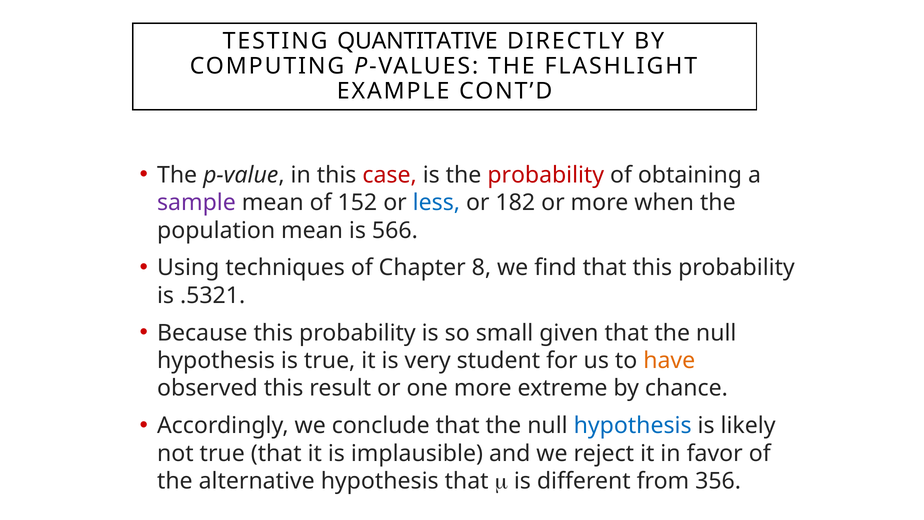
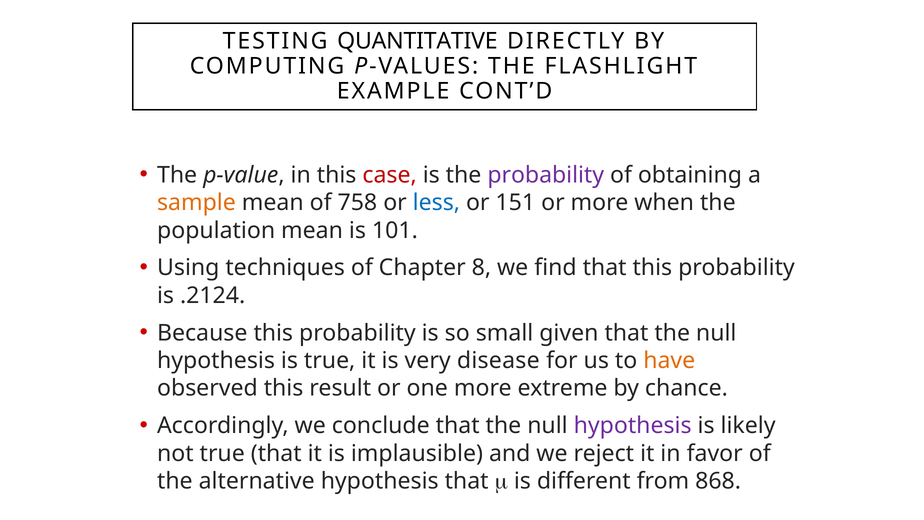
probability colour: red -> purple (546, 175)
sample colour: purple -> orange (196, 203)
152: 152 -> 758 (357, 203)
182: 182 -> 151 (515, 203)
566: 566 -> 101 (395, 230)
.5321: .5321 -> .2124 (213, 295)
student: student -> disease (498, 360)
hypothesis colour: blue -> purple (633, 426)
356: 356 -> 868 (718, 481)
